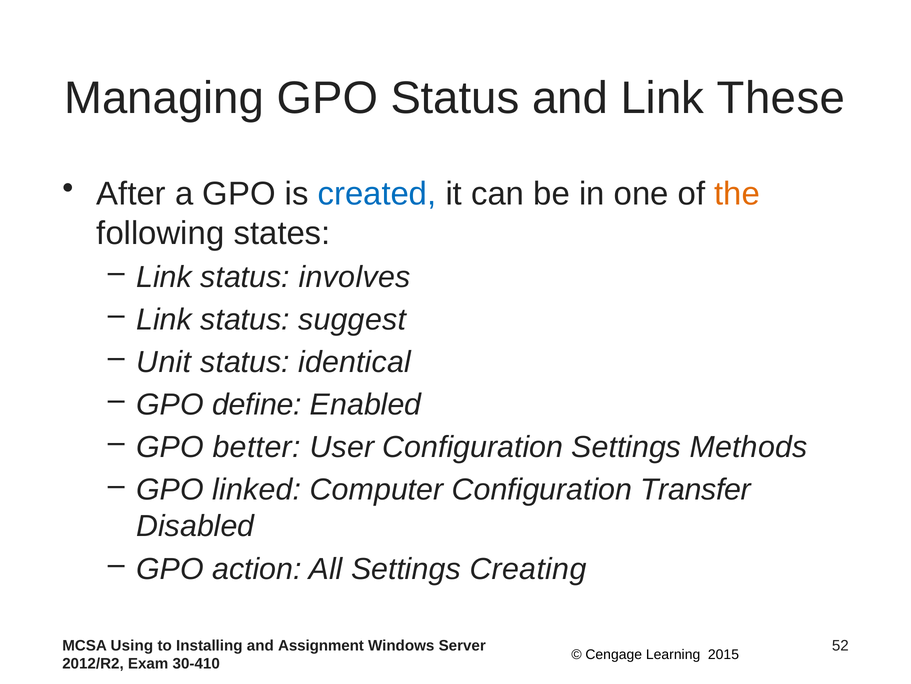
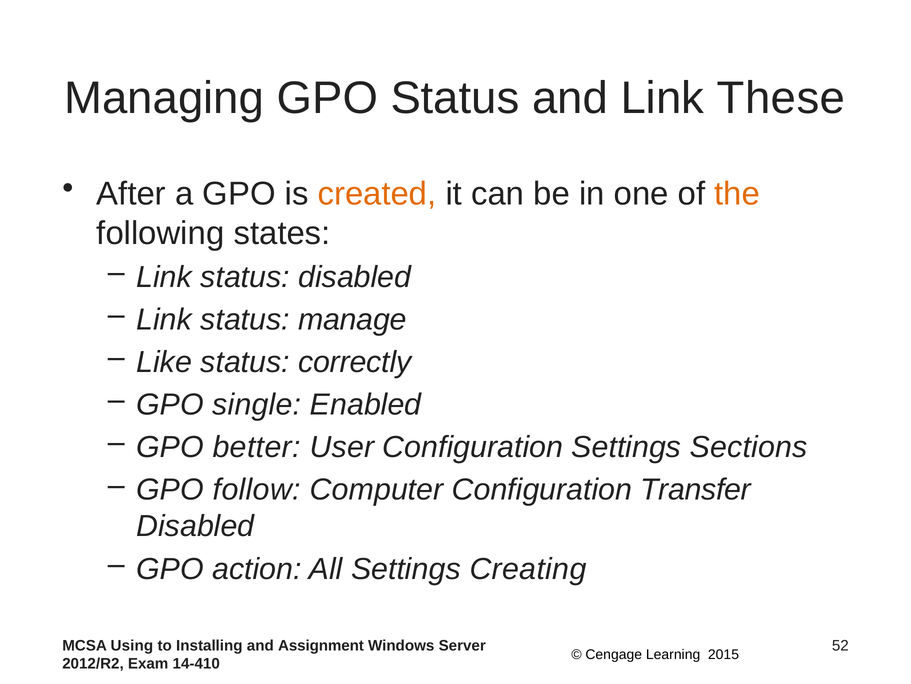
created colour: blue -> orange (377, 194)
status involves: involves -> disabled (355, 277)
suggest: suggest -> manage (352, 319)
Unit: Unit -> Like (164, 362)
identical: identical -> correctly (355, 362)
define: define -> single (257, 404)
Methods: Methods -> Sections (749, 447)
linked: linked -> follow (257, 489)
30-410: 30-410 -> 14-410 (196, 663)
